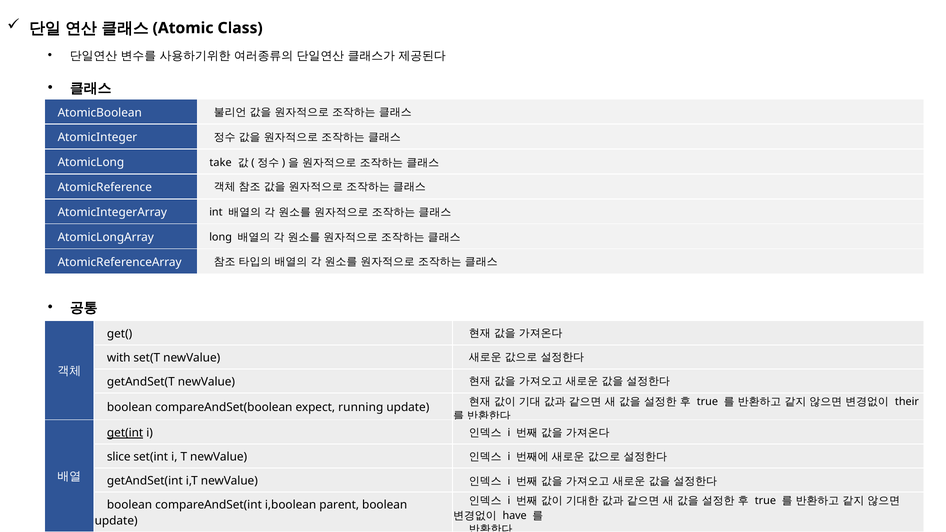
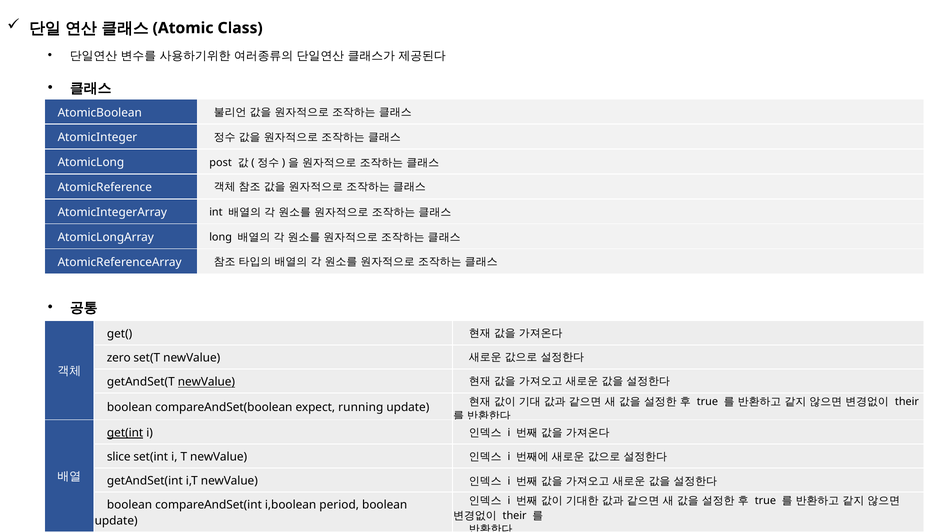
take: take -> post (221, 162)
with: with -> zero (119, 358)
newValue underline: none -> present (206, 382)
parent: parent -> period (339, 505)
have: have -> their (515, 516)
